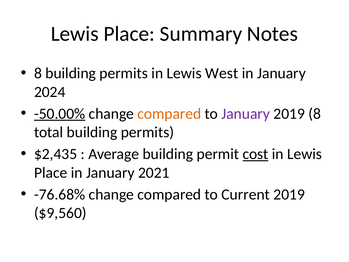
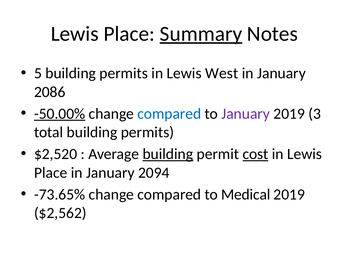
Summary underline: none -> present (201, 34)
8: 8 -> 5 (38, 73)
2024: 2024 -> 2086 (50, 92)
compared colour: orange -> blue (169, 114)
2019 8: 8 -> 3 (315, 114)
$2,435: $2,435 -> $2,520 (56, 154)
building underline: none -> present (168, 154)
2021: 2021 -> 2094 (154, 173)
-76.68%: -76.68% -> -73.65% (60, 194)
Current: Current -> Medical (246, 194)
$9,560: $9,560 -> $2,562 (60, 213)
